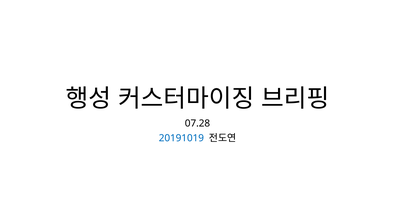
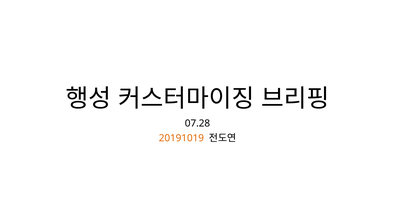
20191019 colour: blue -> orange (181, 138)
